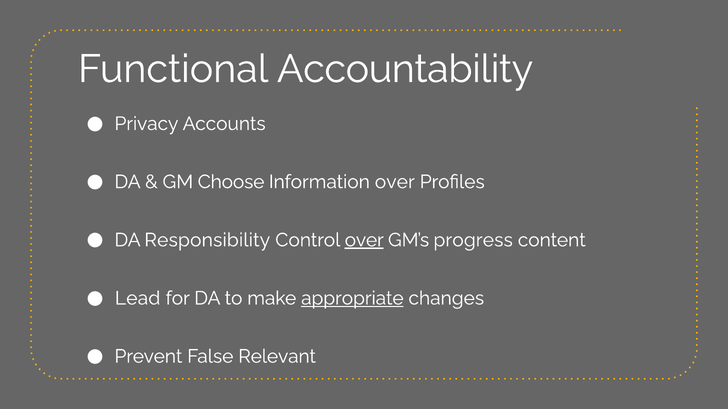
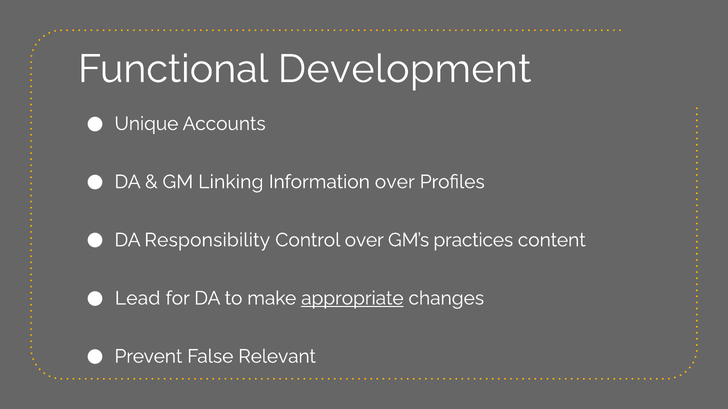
Accountability: Accountability -> Development (405, 69)
Privacy: Privacy -> Unique (146, 124)
Choose: Choose -> Linking (231, 182)
over underline: present -> none (364, 240)
progress: progress -> practices (473, 240)
